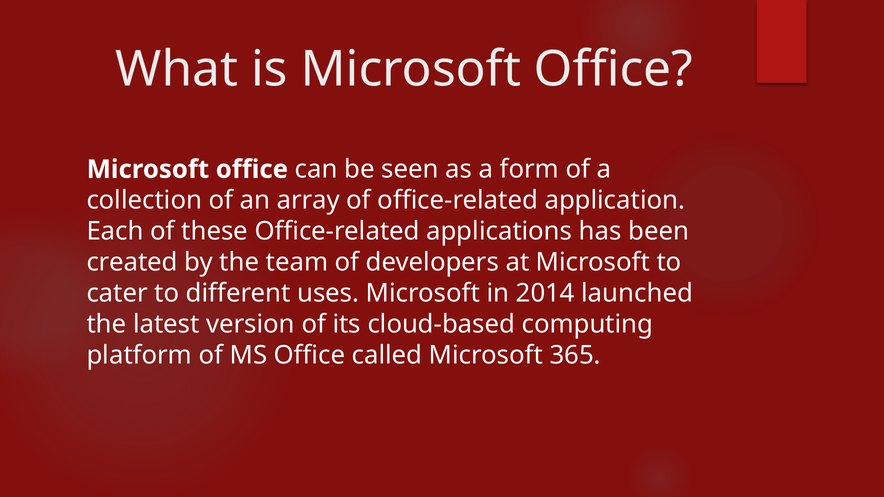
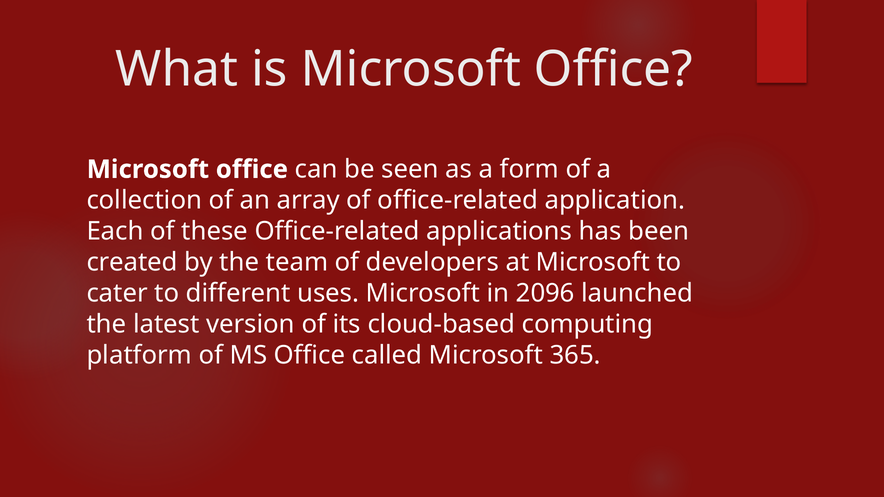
2014: 2014 -> 2096 (545, 293)
